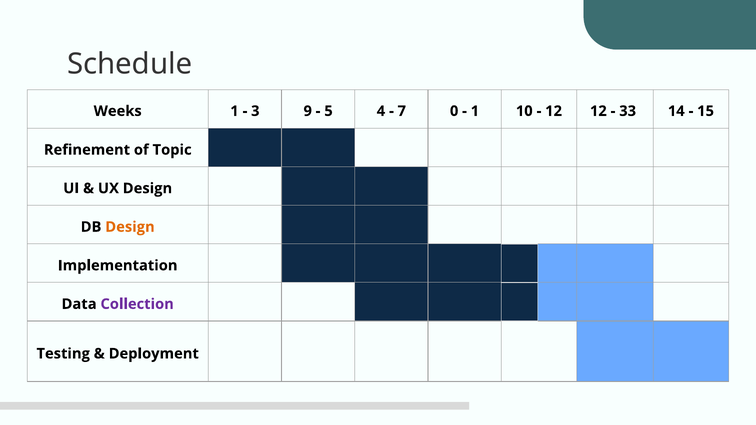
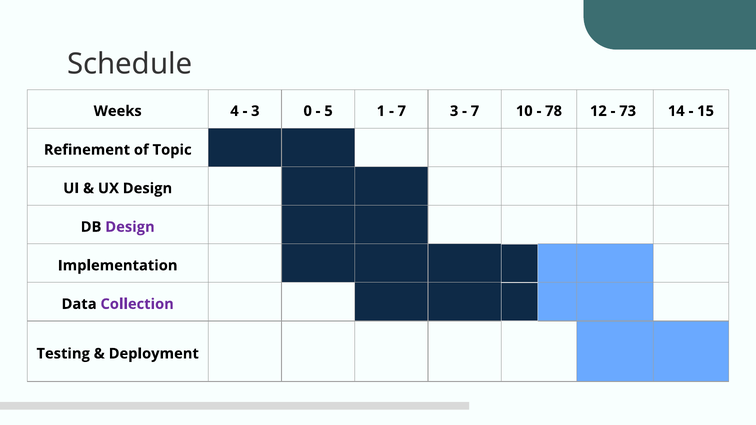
Weeks 1: 1 -> 4 (234, 111)
9: 9 -> 0 (308, 111)
4: 4 -> 1 (381, 111)
7 0: 0 -> 3 (454, 111)
1: 1 -> 7 (475, 111)
12: 12 -> 78 (554, 111)
33: 33 -> 73 (628, 111)
Design colour: orange -> purple (130, 227)
